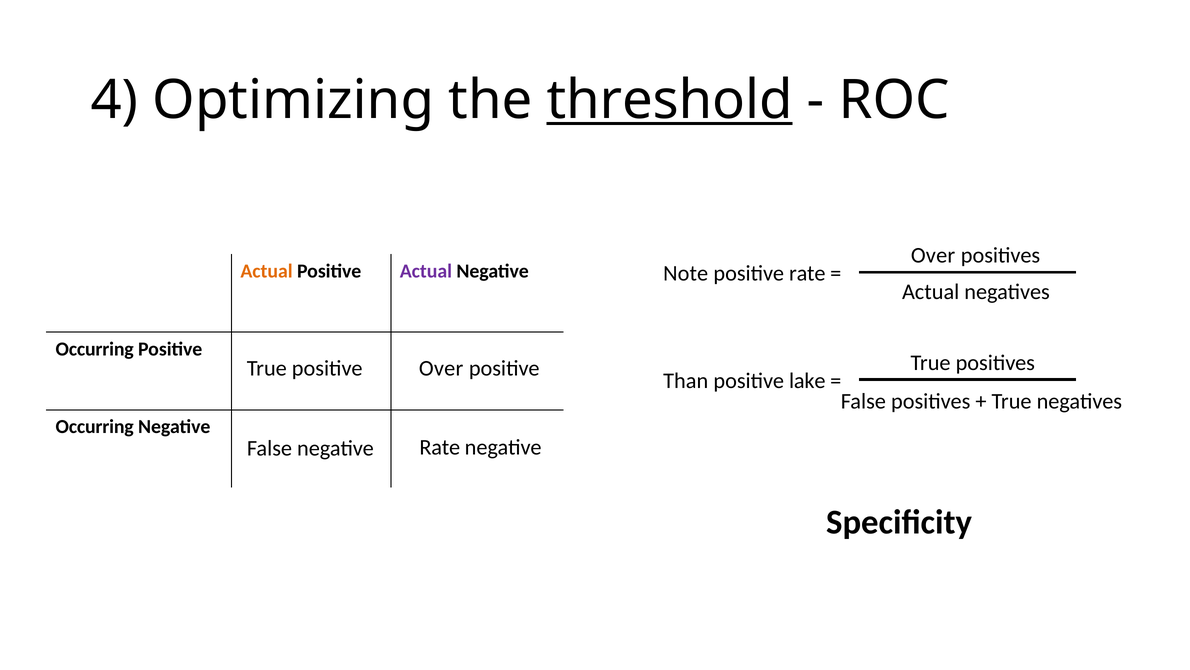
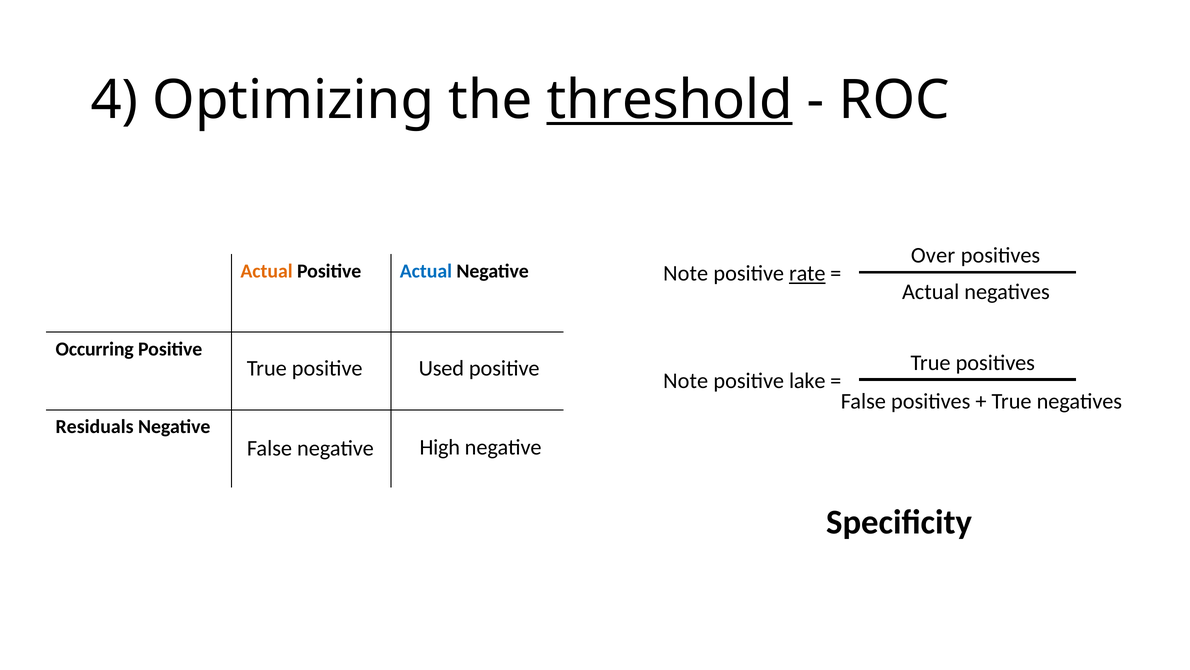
Actual colour: purple -> blue (426, 271)
rate underline: none -> present (807, 273)
Over: Over -> Used (441, 368)
Than: Than -> Note (686, 380)
Occurring: Occurring -> Residuals (95, 426)
Rate: Rate -> High (440, 447)
